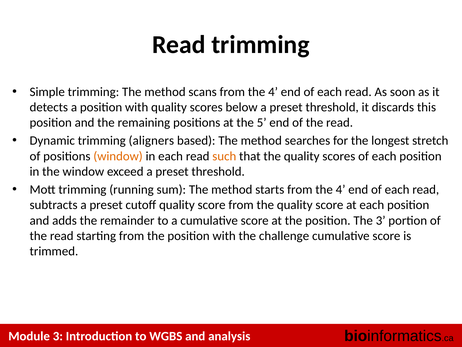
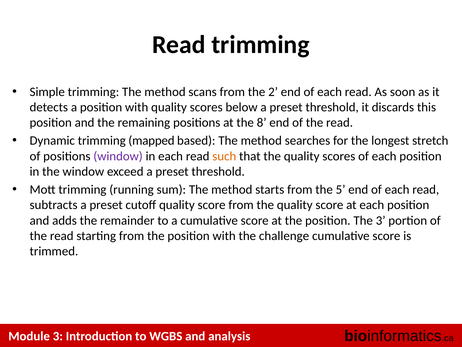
scans from the 4: 4 -> 2 (273, 92)
5: 5 -> 8 (262, 123)
aligners: aligners -> mapped (151, 141)
window colour: orange -> purple (118, 156)
starts from the 4: 4 -> 5 (341, 189)
